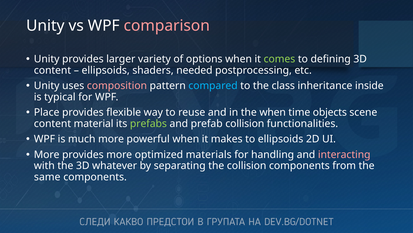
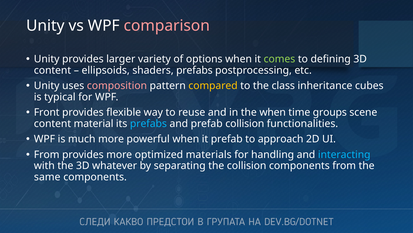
shaders needed: needed -> prefabs (194, 70)
compared colour: light blue -> yellow (213, 86)
inside: inside -> cubes (369, 86)
Place: Place -> Front (47, 112)
objects: objects -> groups (330, 112)
prefabs colour: light green -> light blue (148, 123)
it makes: makes -> prefab (227, 139)
to ellipsoids: ellipsoids -> approach (281, 139)
More: More -> From (47, 154)
interacting colour: pink -> light blue (344, 154)
